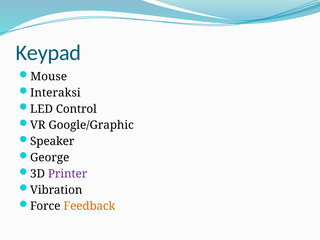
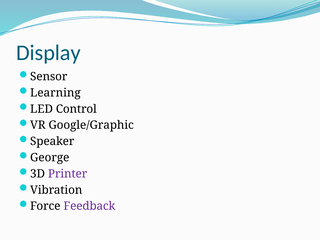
Keypad: Keypad -> Display (48, 53)
Mouse: Mouse -> Sensor (49, 77)
Interaksi: Interaksi -> Learning (55, 93)
Feedback colour: orange -> purple (89, 206)
